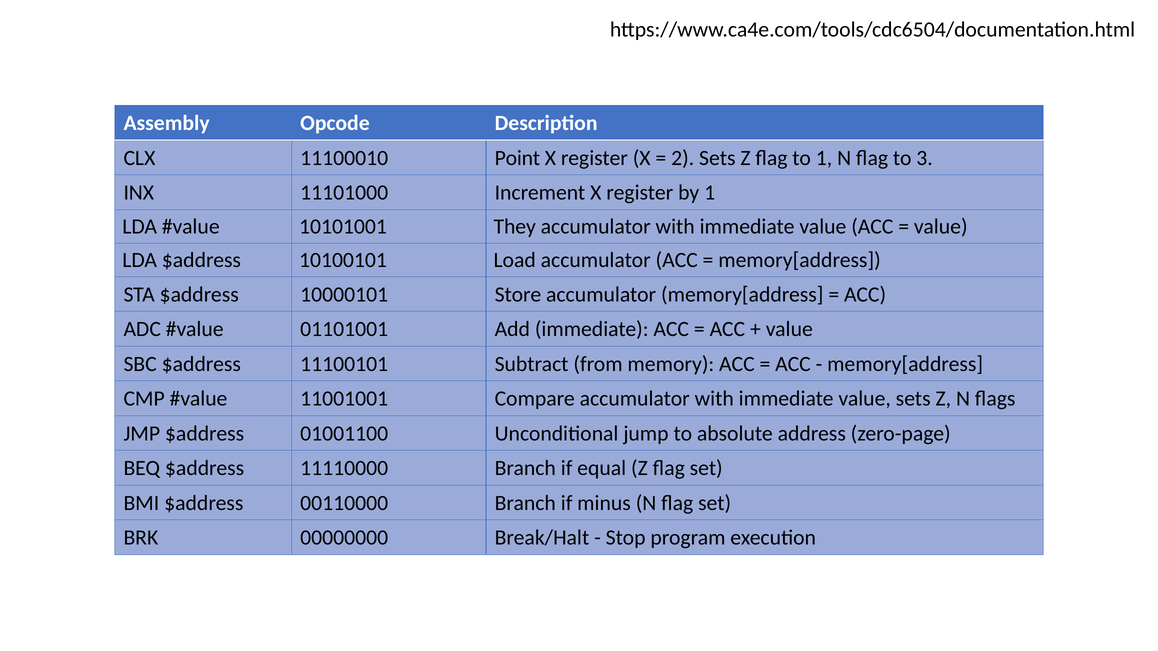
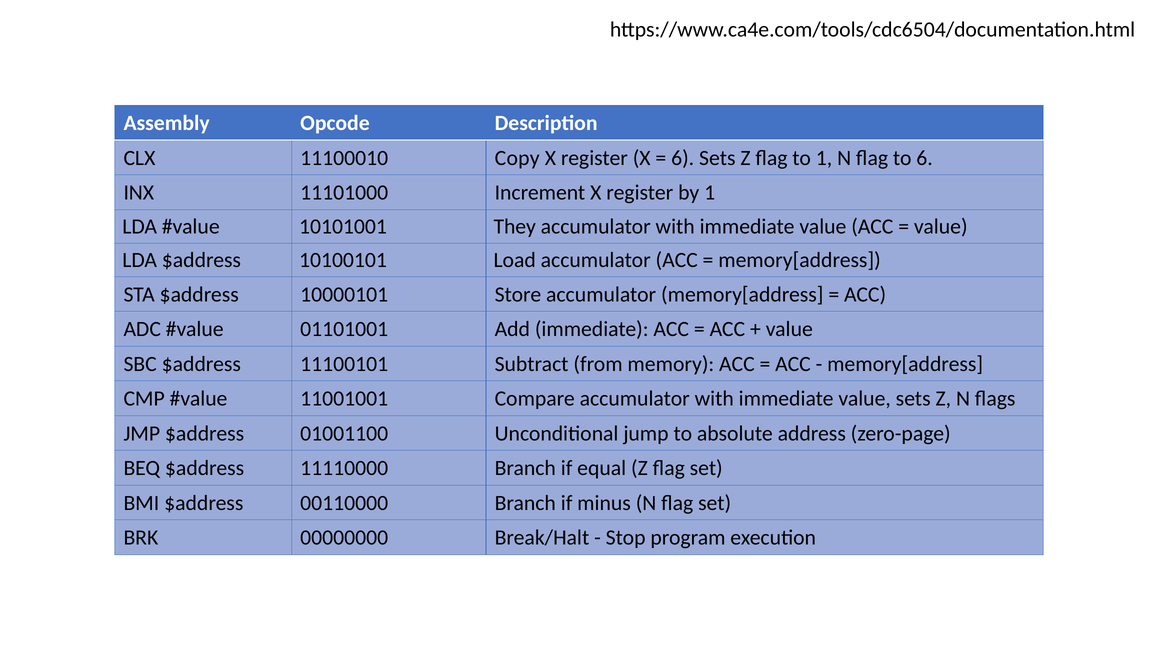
Point: Point -> Copy (517, 158)
2: 2 -> 6 (683, 158)
to 3: 3 -> 6 (925, 158)
